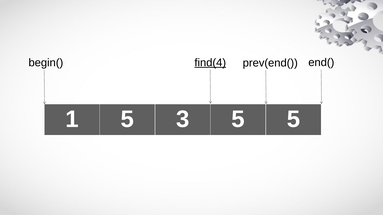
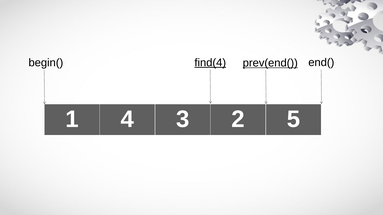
prev(end( underline: none -> present (270, 63)
1 5: 5 -> 4 (127, 119)
3 5: 5 -> 2 (238, 119)
